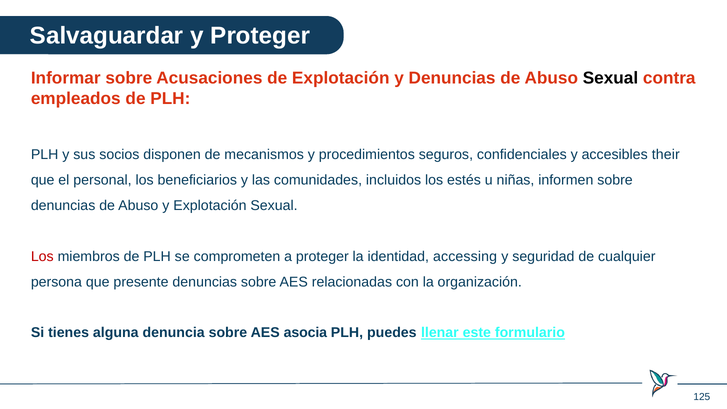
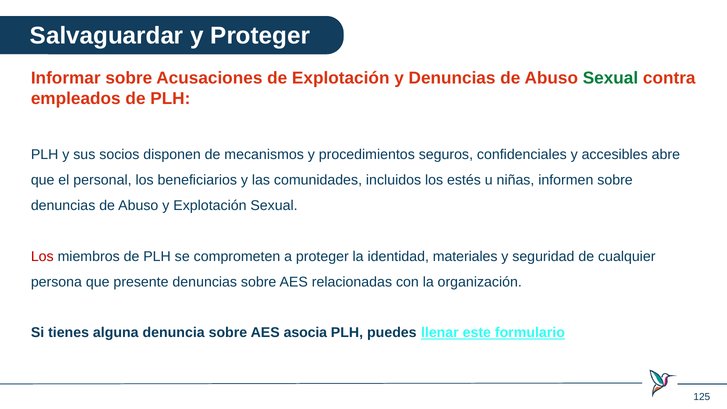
Sexual colour: black -> green (610, 78)
their: their -> abre (666, 155)
accessing: accessing -> materiales (465, 256)
